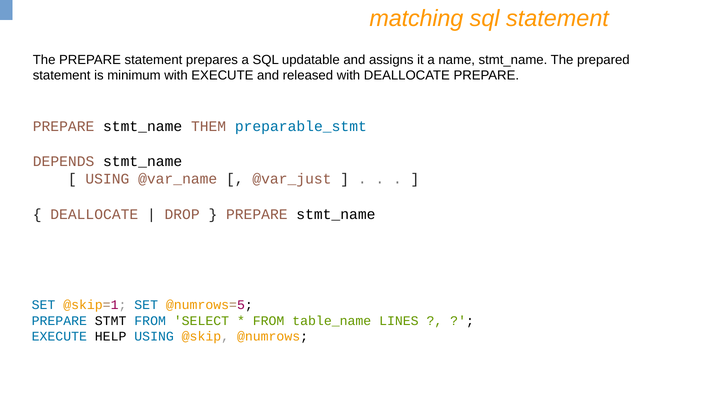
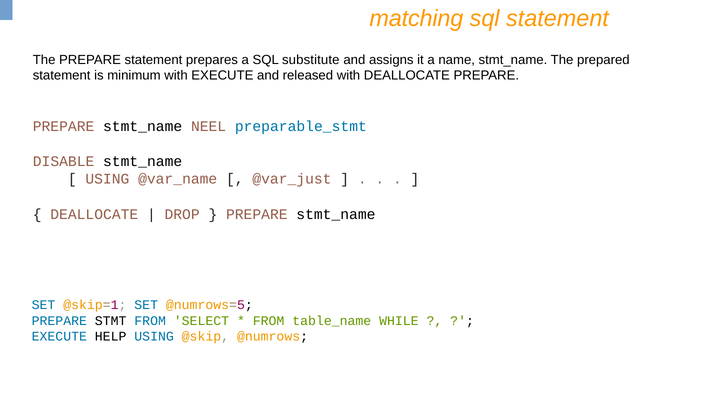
updatable: updatable -> substitute (311, 60)
THEM: THEM -> NEEL (209, 126)
DEPENDS: DEPENDS -> DISABLE (64, 161)
LINES: LINES -> WHILE (399, 321)
